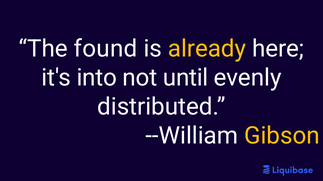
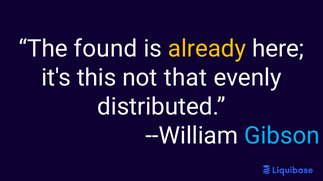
into: into -> this (97, 78)
until: until -> that (185, 78)
Gibson colour: yellow -> light blue (282, 136)
